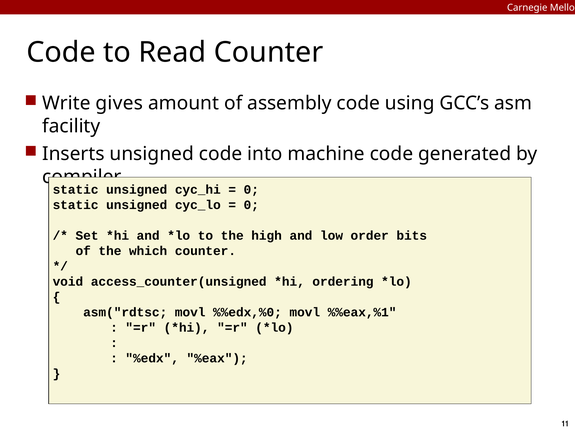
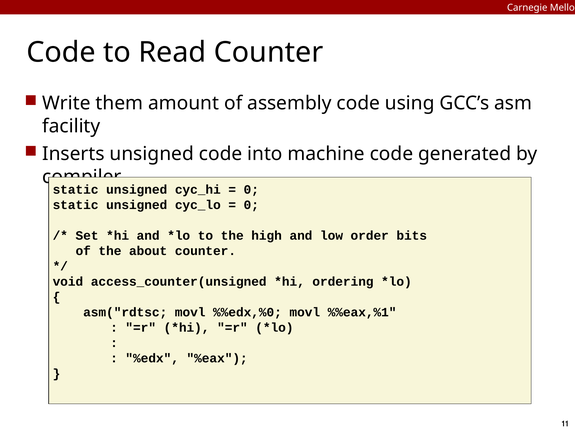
gives: gives -> them (119, 103)
which: which -> about (148, 251)
